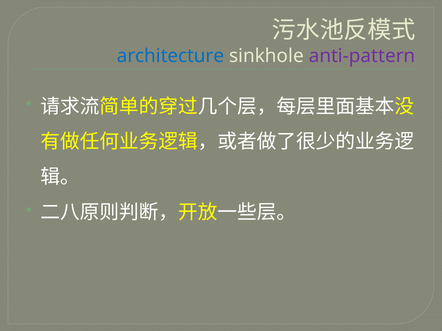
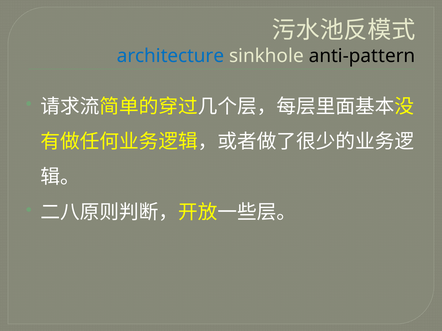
anti-pattern colour: purple -> black (362, 56)
